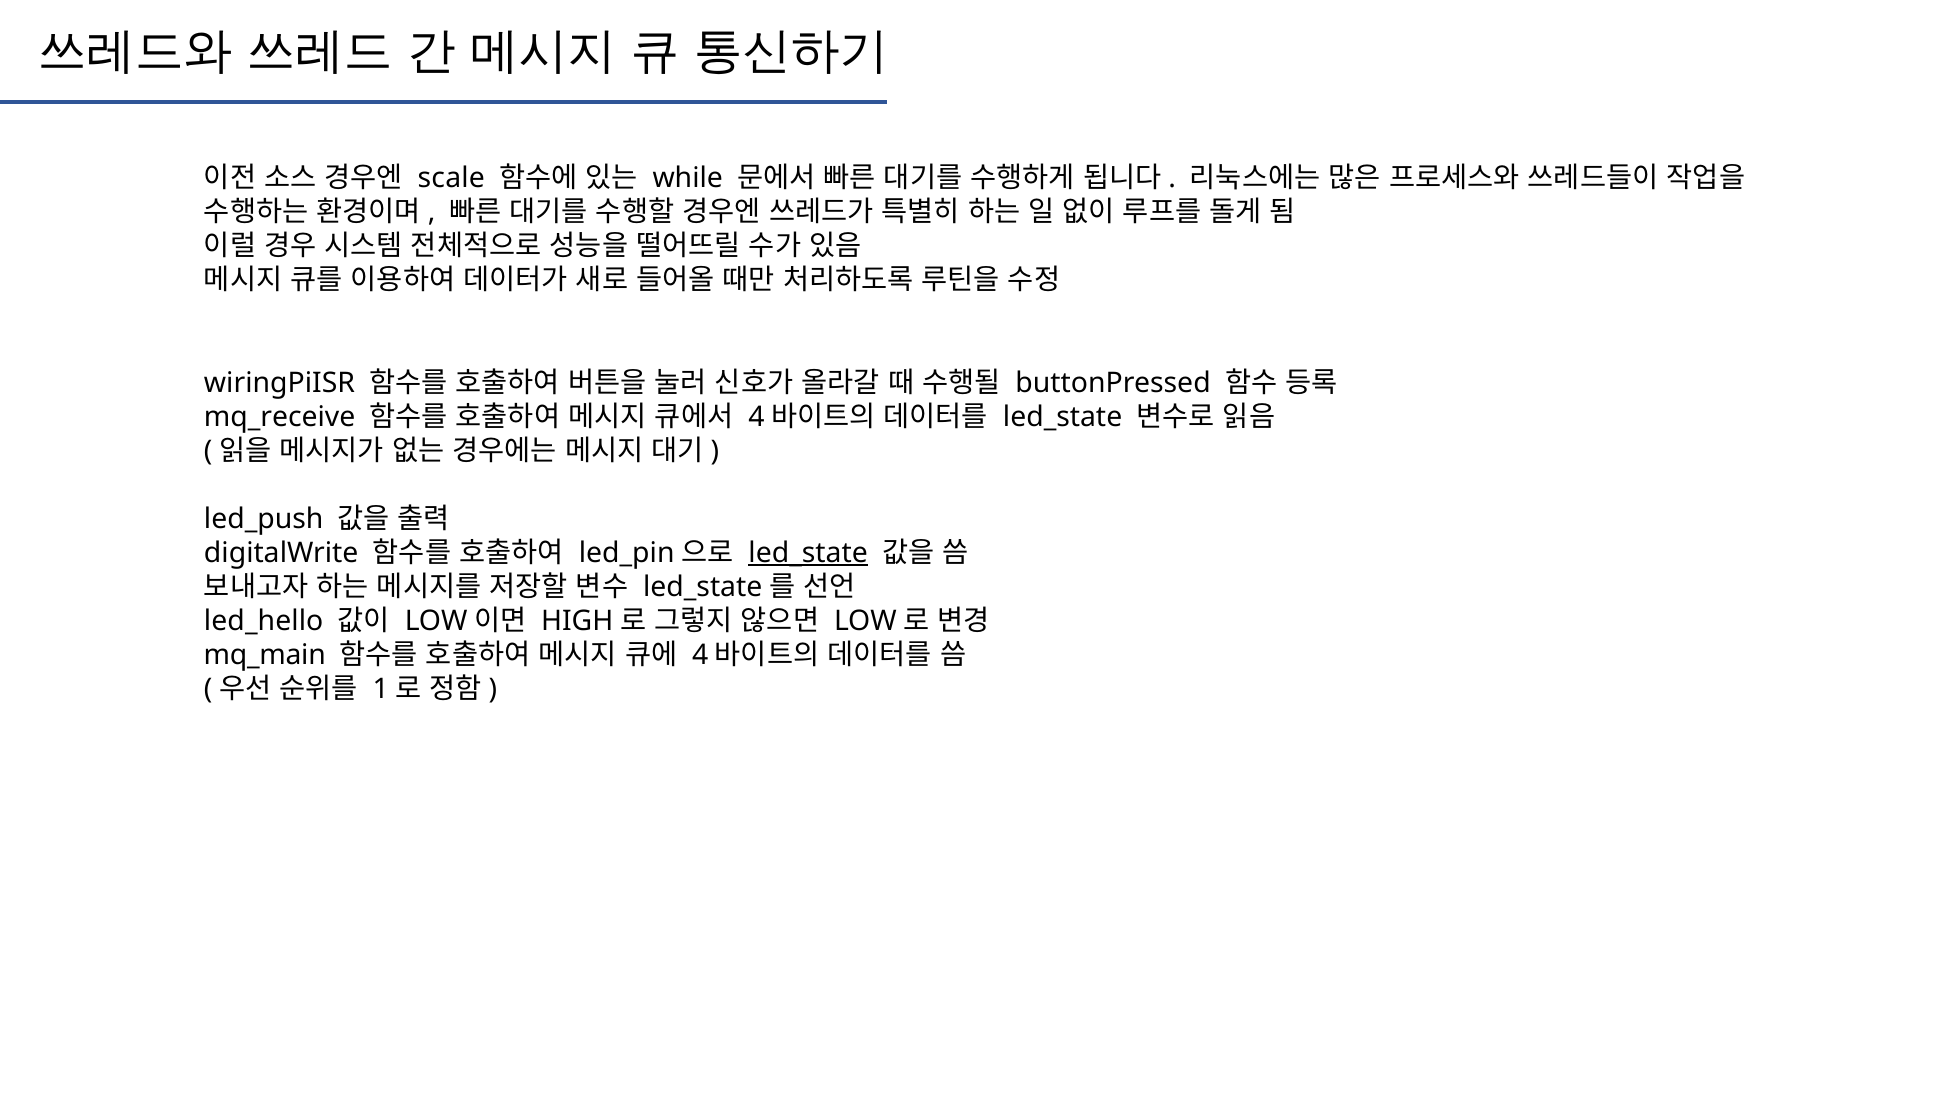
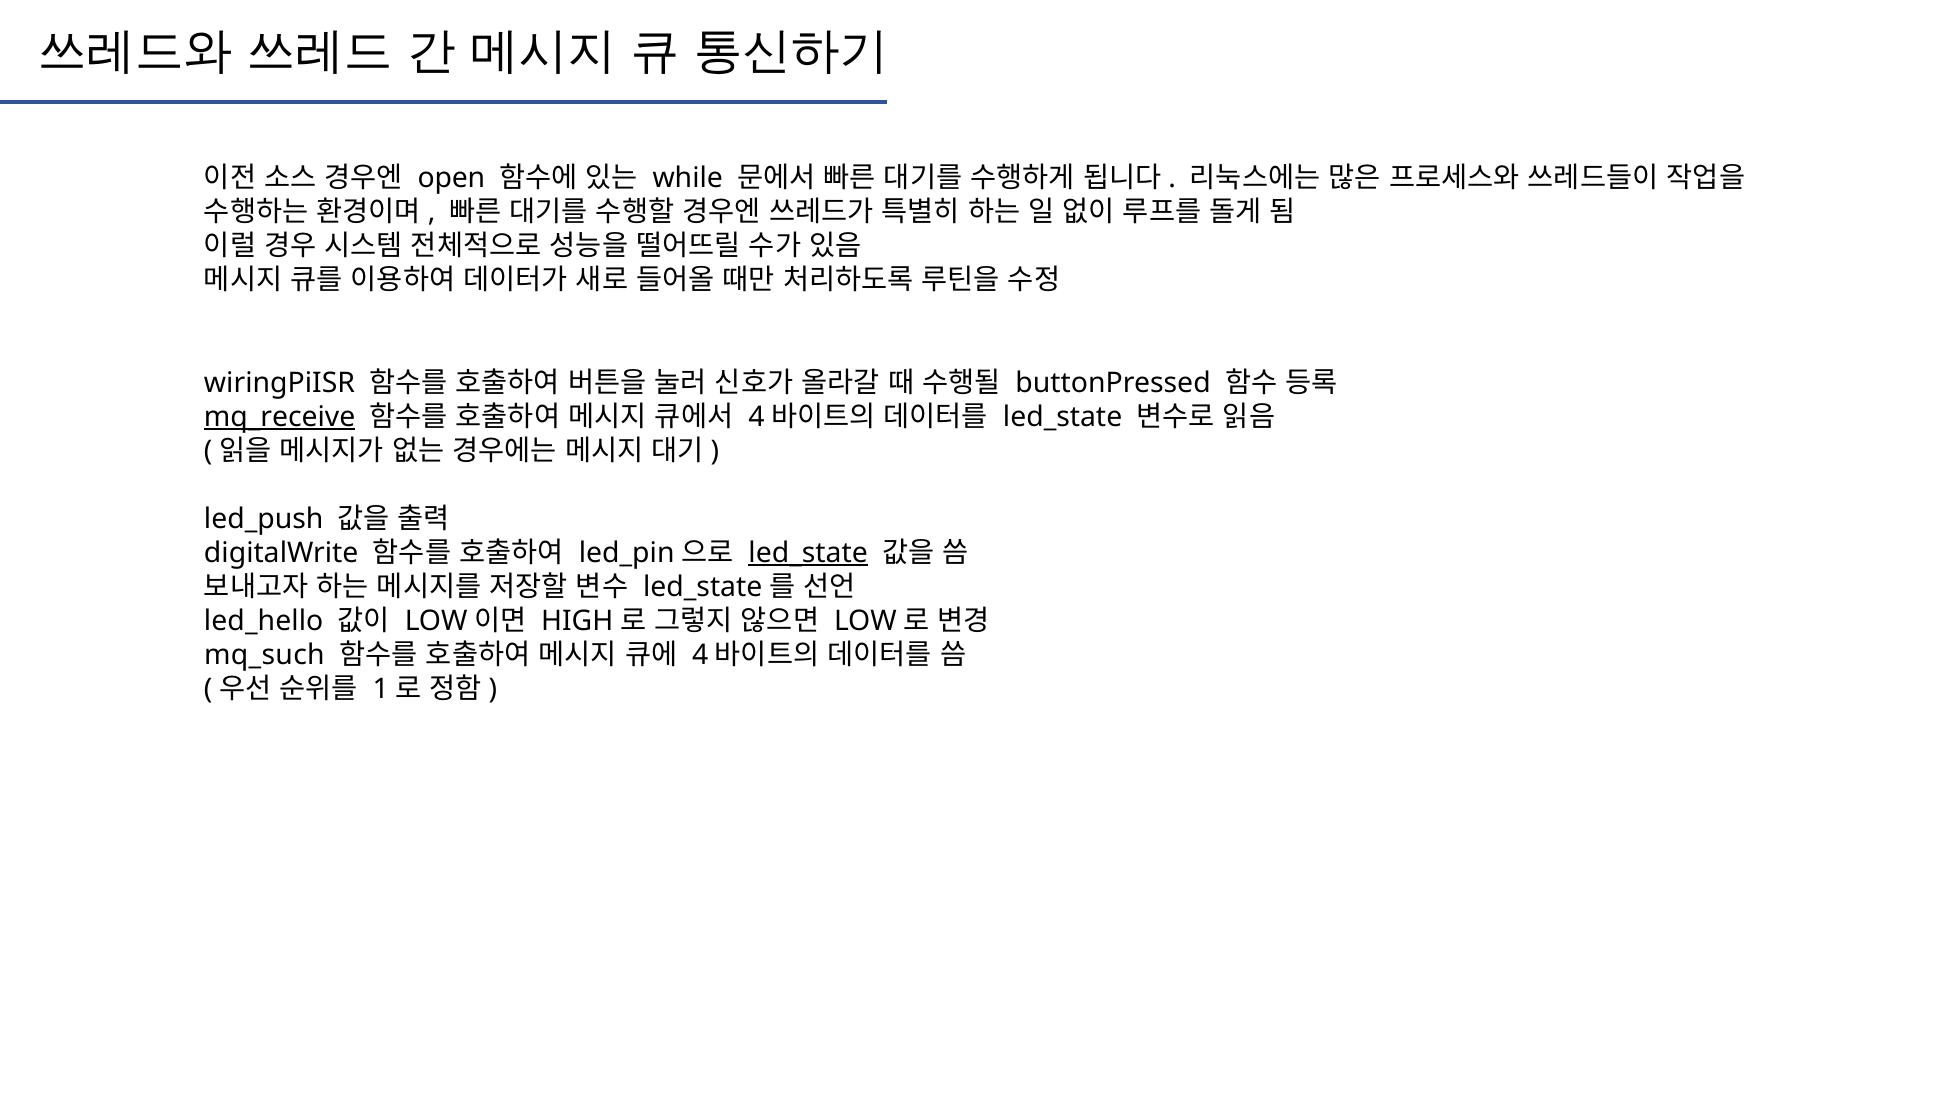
scale: scale -> open (451, 178)
mq_receive underline: none -> present (280, 417)
mq_main: mq_main -> mq_such (264, 655)
